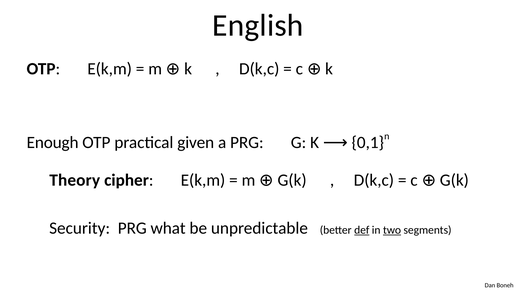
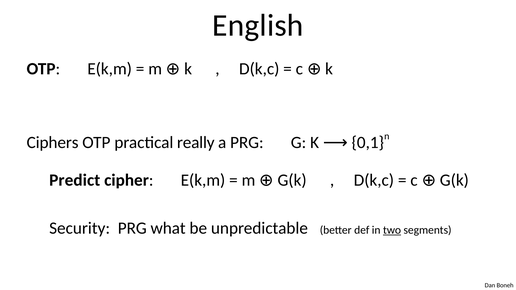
Enough: Enough -> Ciphers (53, 143)
given: given -> really (196, 143)
Theory: Theory -> Predict (75, 180)
def underline: present -> none (362, 230)
